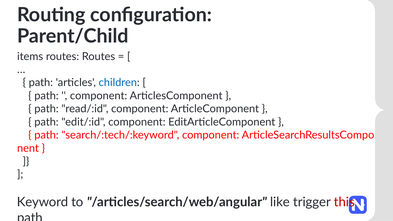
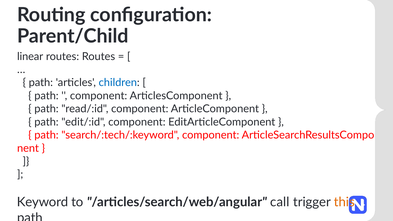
items: items -> linear (30, 56)
like: like -> call (280, 202)
this colour: red -> orange (344, 202)
